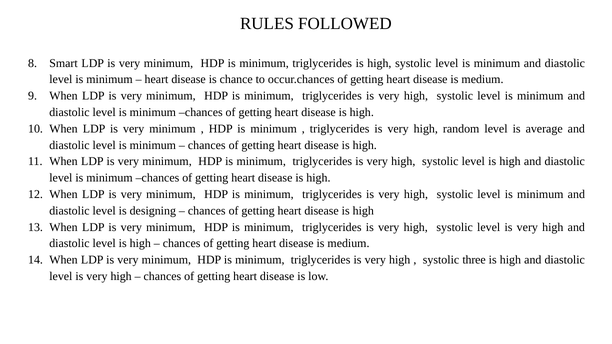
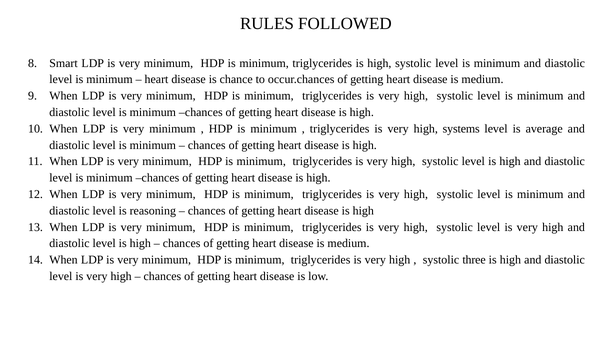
random: random -> systems (461, 129)
designing: designing -> reasoning (153, 211)
